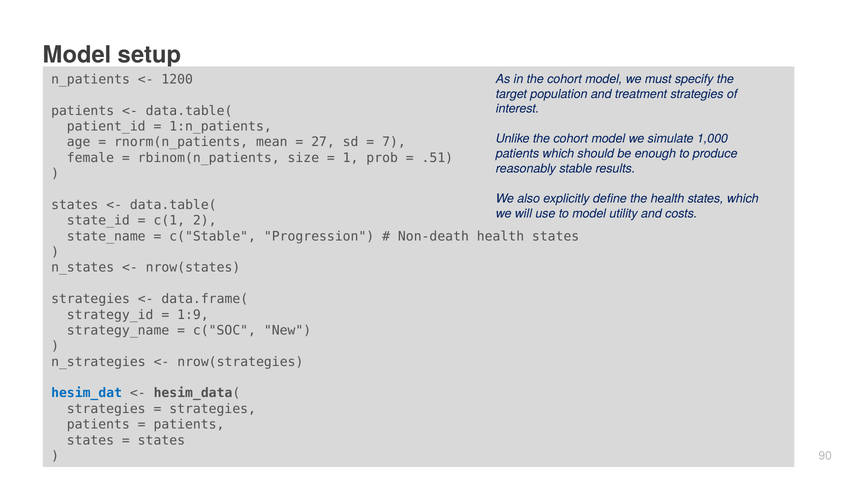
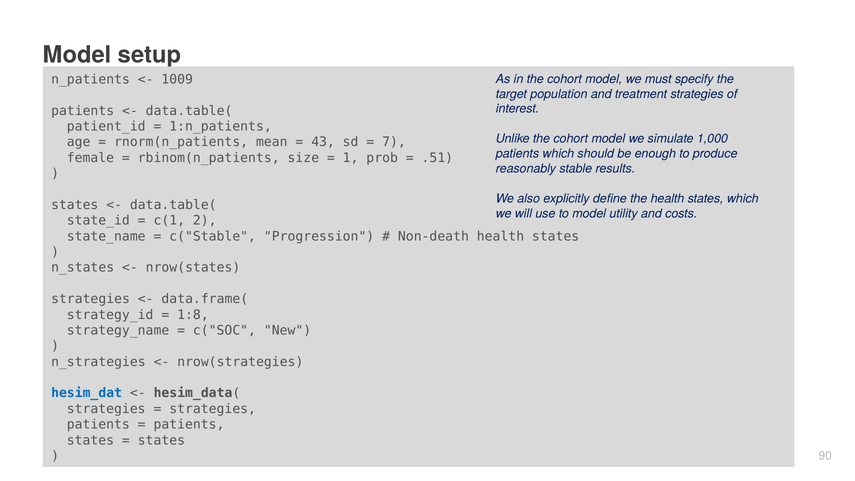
1200: 1200 -> 1009 (177, 79)
27: 27 -> 43 (323, 142)
1:9: 1:9 -> 1:8 (193, 315)
